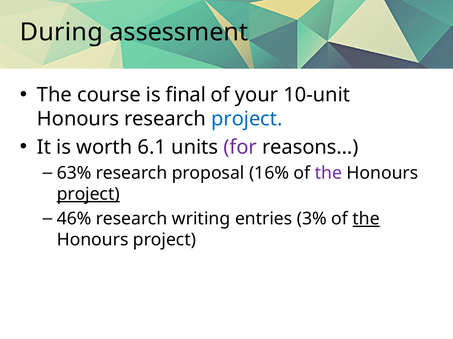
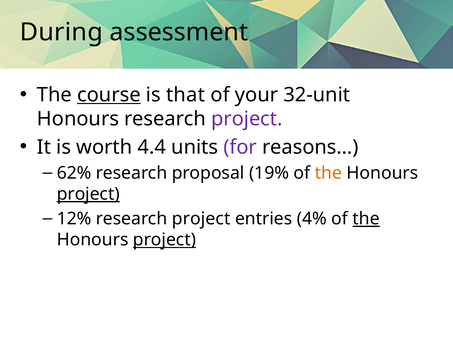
course underline: none -> present (109, 95)
final: final -> that (186, 95)
10-unit: 10-unit -> 32-unit (317, 95)
project colour: blue -> purple (247, 119)
6.1: 6.1 -> 4.4 (152, 147)
63%: 63% -> 62% (74, 173)
16%: 16% -> 19% (269, 173)
the colour: purple -> orange (328, 173)
46%: 46% -> 12% (74, 219)
writing: writing -> project (201, 219)
3%: 3% -> 4% (312, 219)
project underline: none -> present (164, 240)
